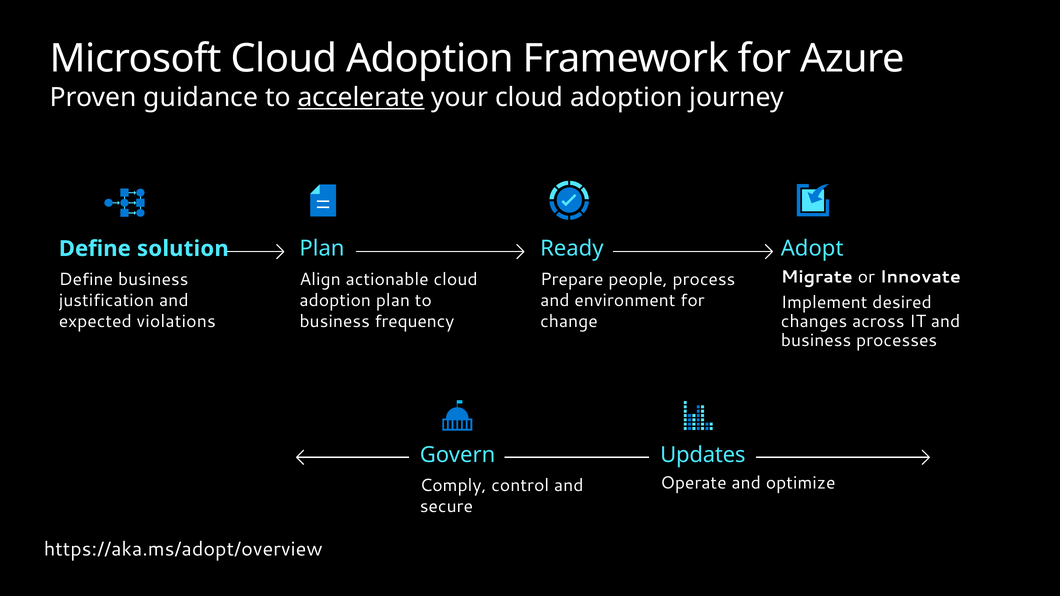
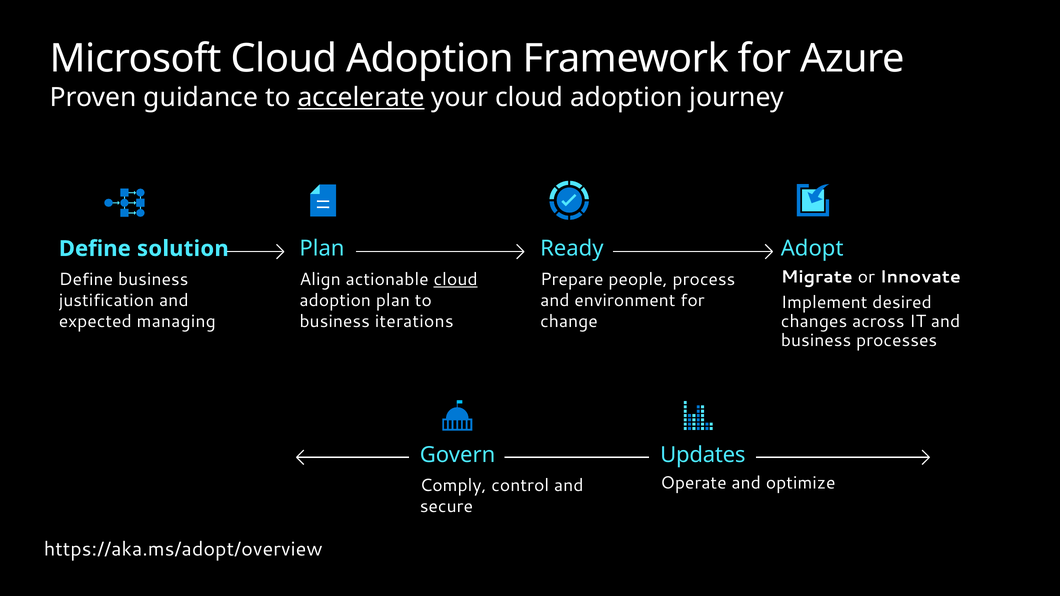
cloud underline: none -> present (456, 279)
violations: violations -> managing (176, 322)
frequency: frequency -> iterations (414, 322)
